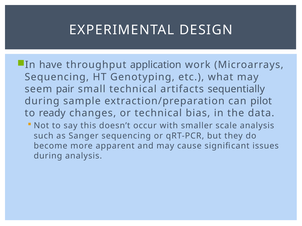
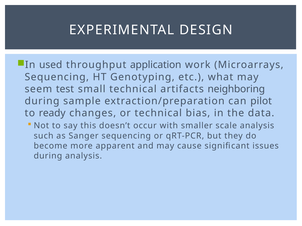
have: have -> used (51, 65)
pair: pair -> test (65, 89)
sequentially: sequentially -> neighboring (236, 89)
